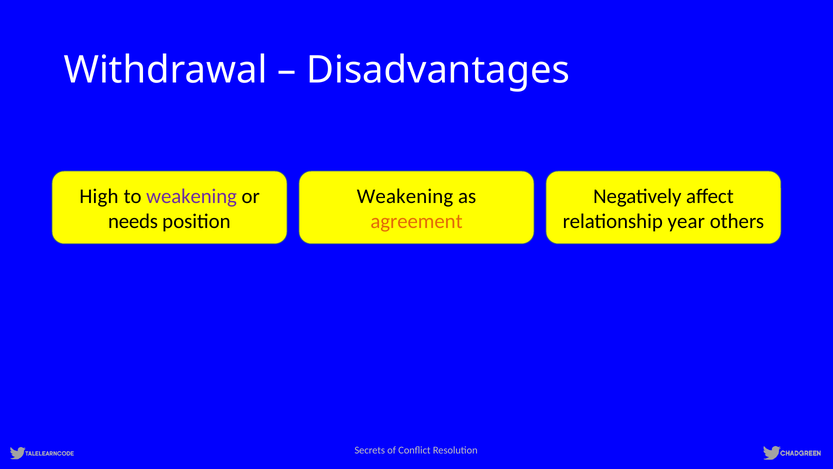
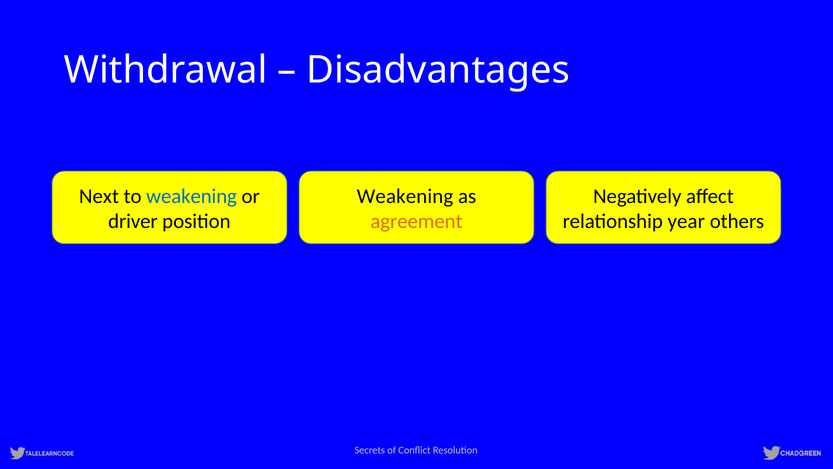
High: High -> Next (99, 196)
weakening colour: purple -> blue (192, 196)
needs: needs -> driver (133, 221)
